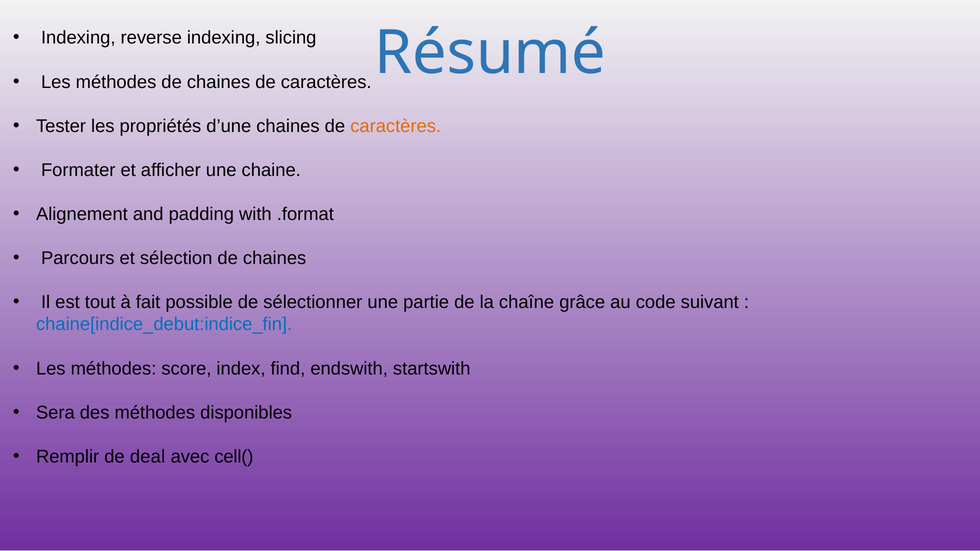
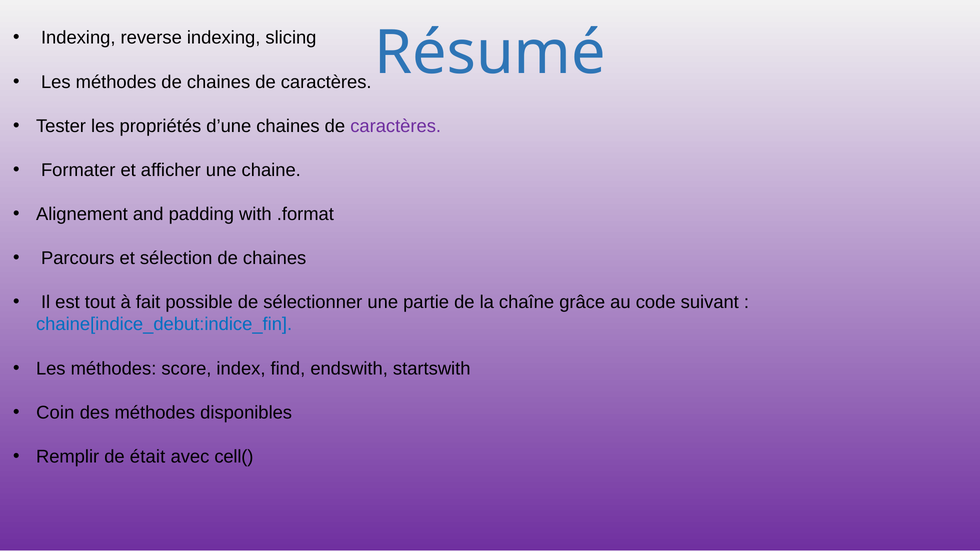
caractères colour: orange -> purple (396, 126)
Sera: Sera -> Coin (55, 413)
deal: deal -> était (148, 457)
